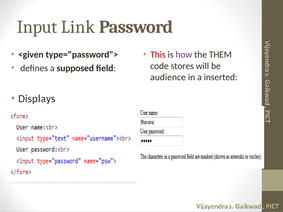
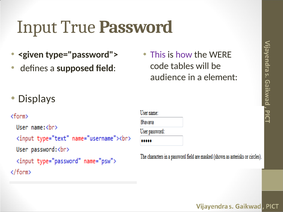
Link: Link -> True (78, 27)
This colour: red -> purple (158, 55)
THEM: THEM -> WERE (220, 55)
stores: stores -> tables (182, 66)
inserted: inserted -> element (221, 77)
